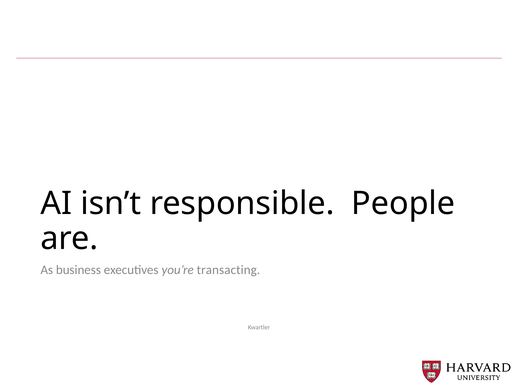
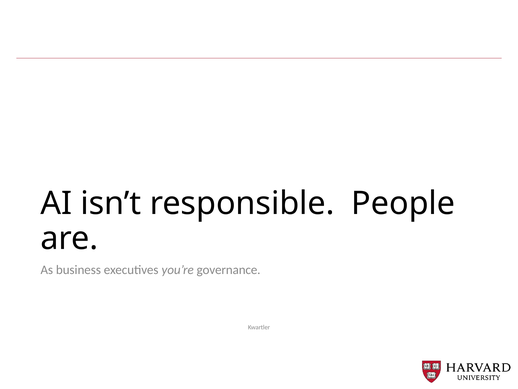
transacting: transacting -> governance (229, 270)
